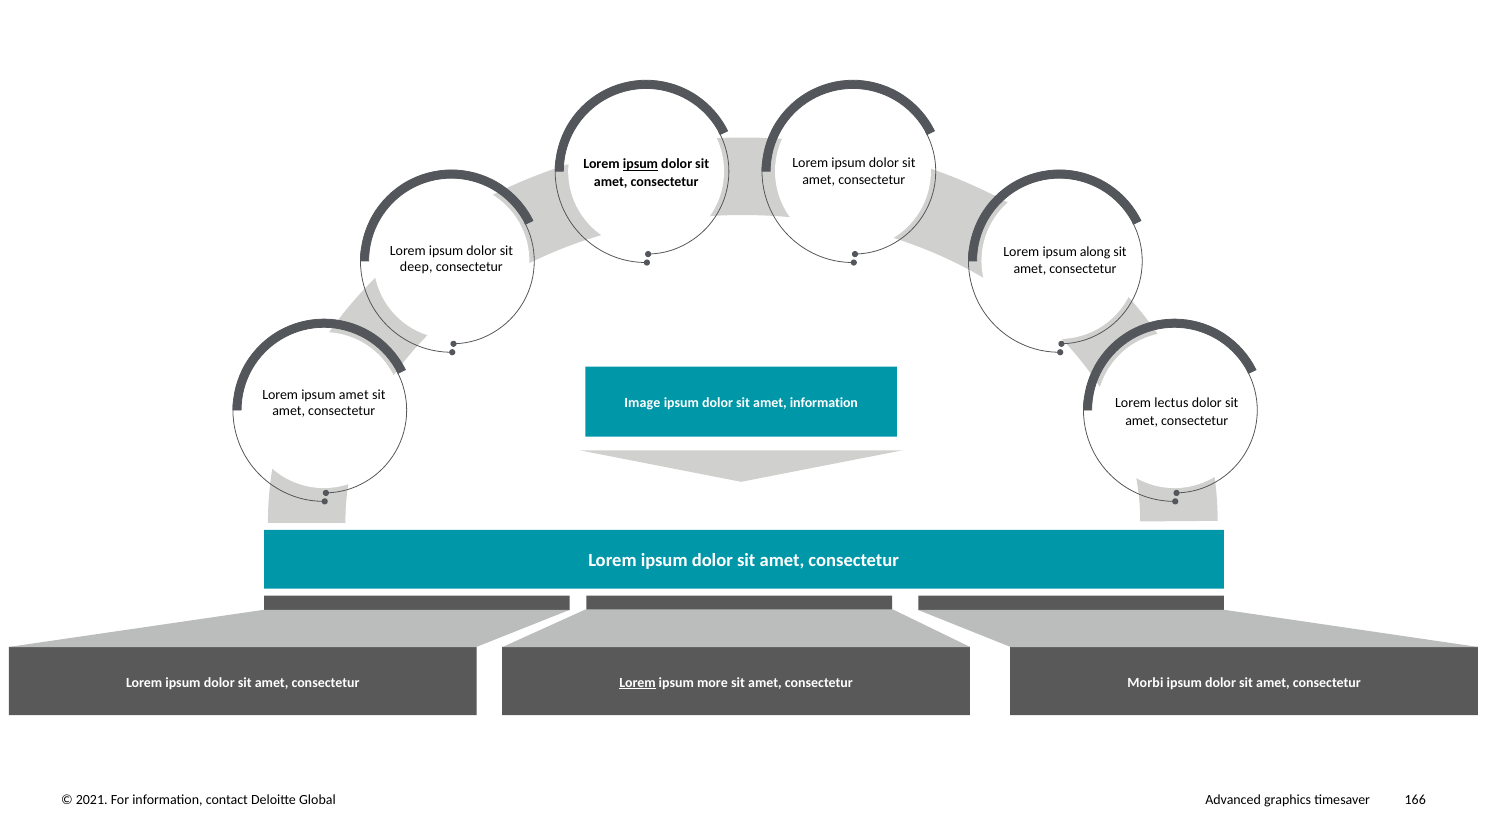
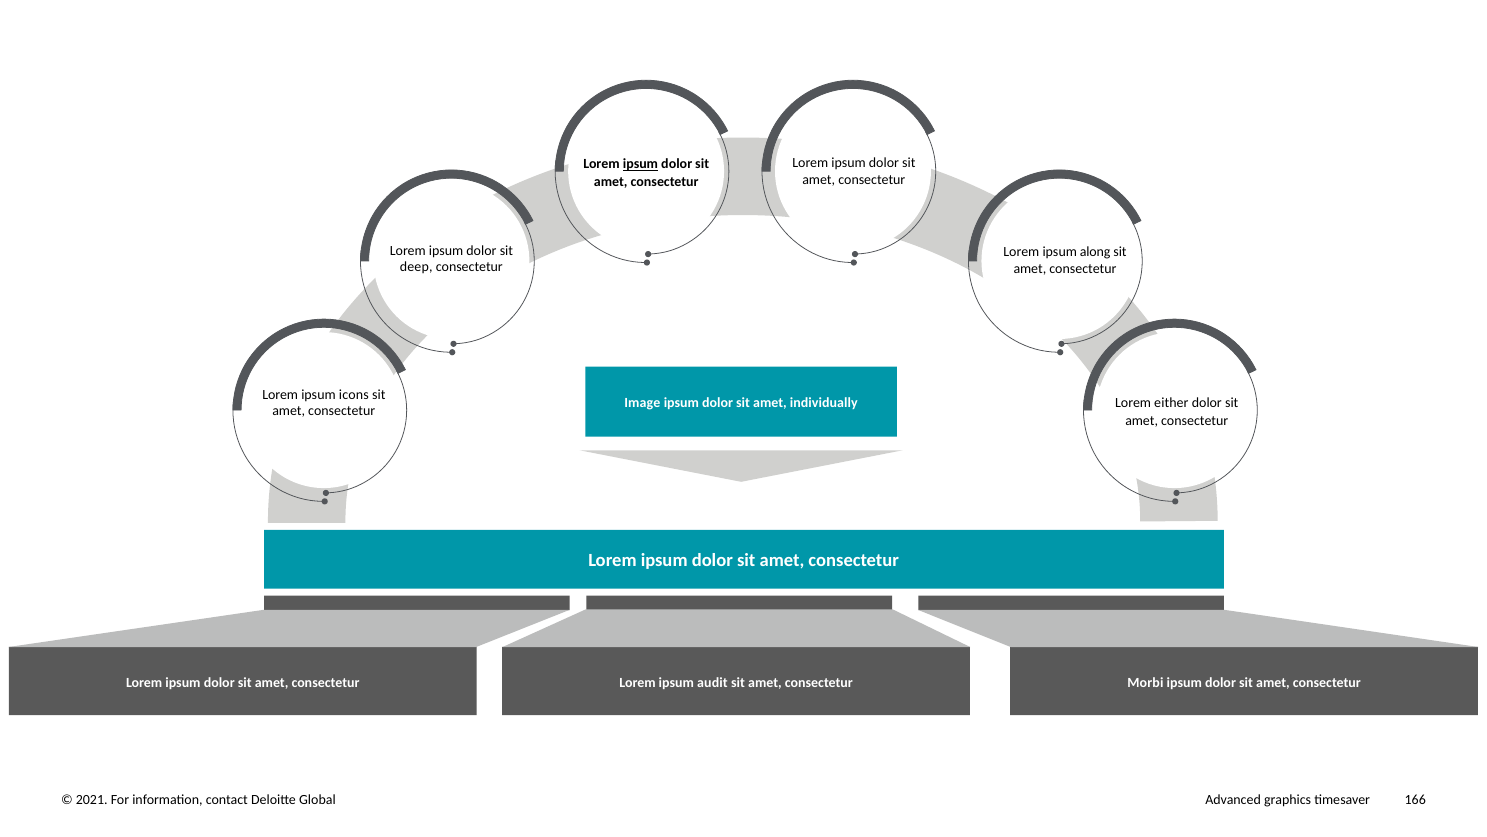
ipsum amet: amet -> icons (354, 394)
lectus: lectus -> either (1171, 402)
amet information: information -> individually (824, 403)
Lorem underline: present -> none (637, 682)
more: more -> audit (712, 682)
